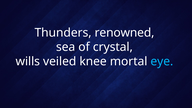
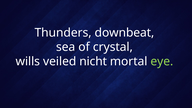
renowned: renowned -> downbeat (124, 33)
knee: knee -> nicht (93, 61)
eye colour: light blue -> light green (162, 61)
